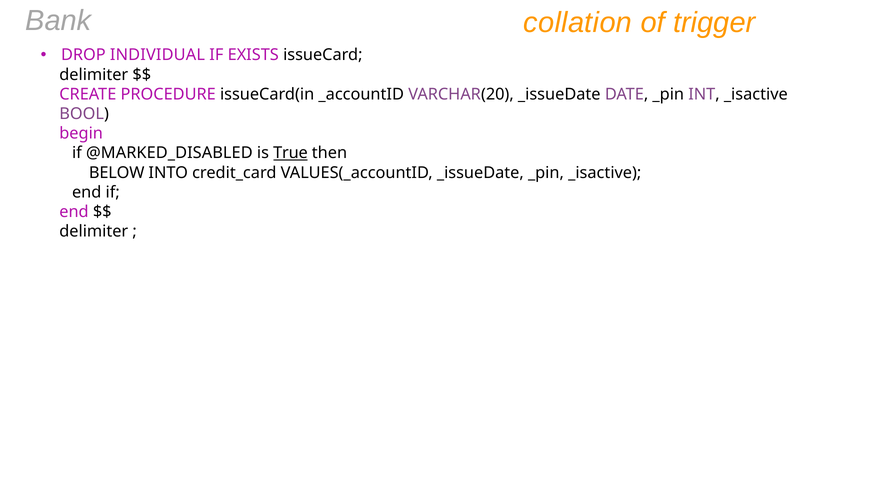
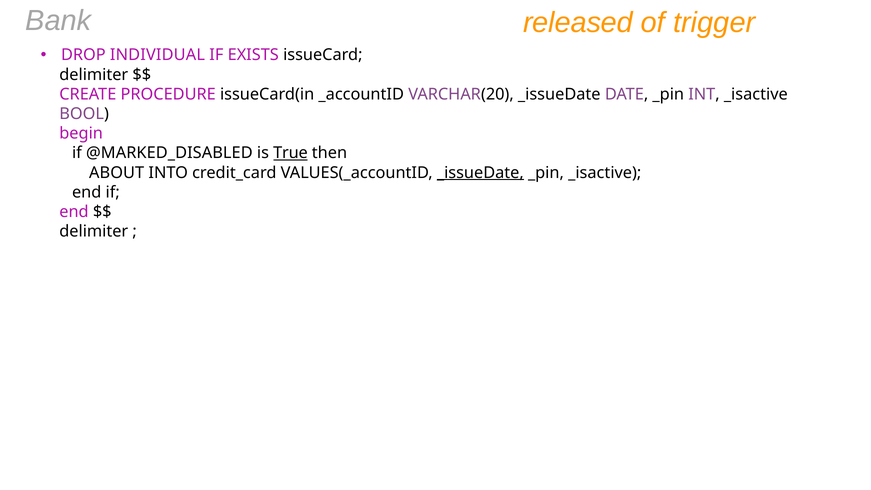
collation: collation -> released (578, 23)
BELOW: BELOW -> ABOUT (117, 173)
_issueDate underline: none -> present (480, 173)
